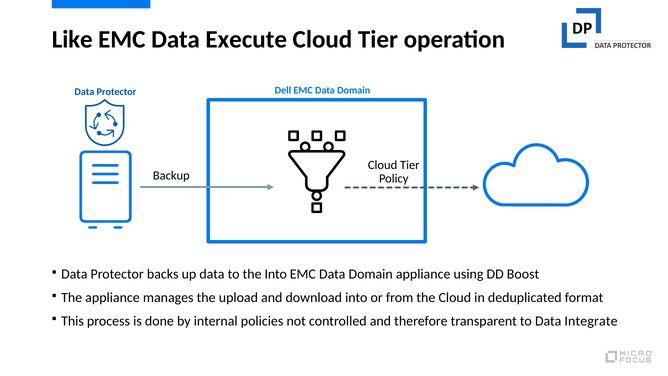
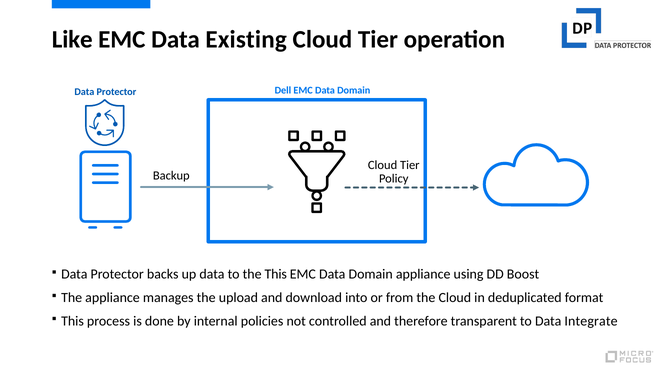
Execute: Execute -> Existing (246, 40)
the Into: Into -> This (276, 274)
